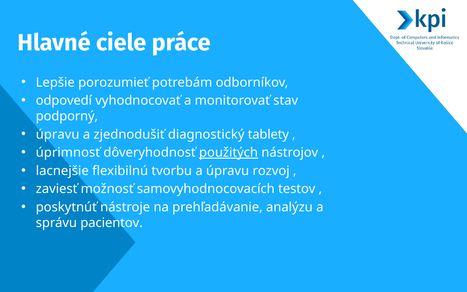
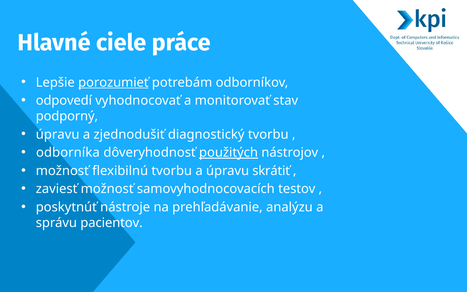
porozumieť underline: none -> present (113, 82)
diagnostický tablety: tablety -> tvorbu (268, 134)
úprimnosť: úprimnosť -> odborníka (68, 153)
lacnejšie: lacnejšie -> možnosť (62, 171)
rozvoj: rozvoj -> skrátiť (271, 171)
